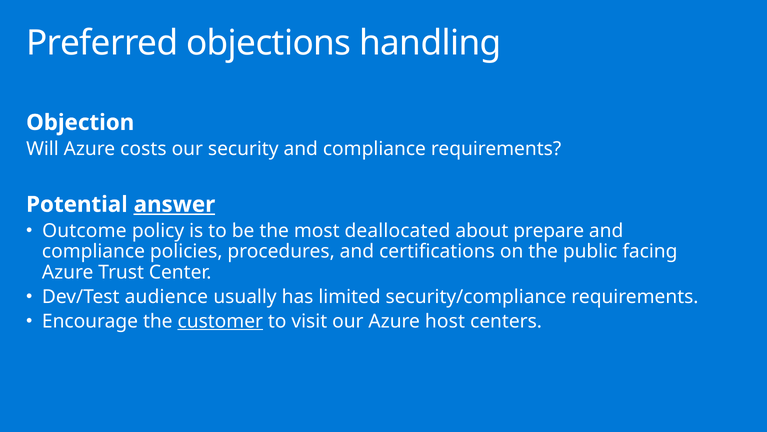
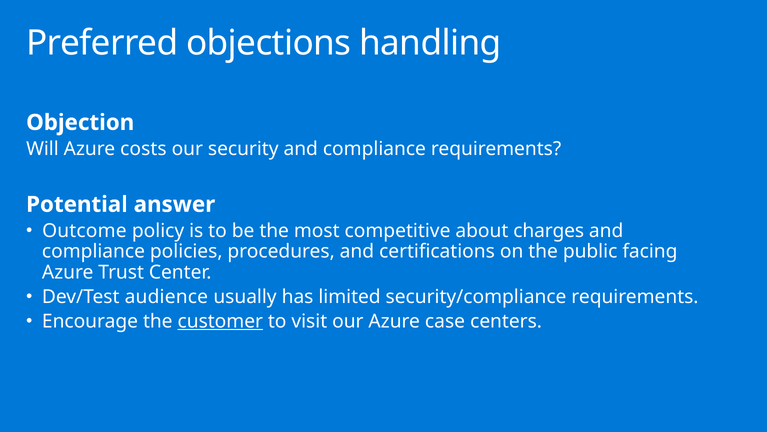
answer underline: present -> none (174, 204)
deallocated: deallocated -> competitive (397, 230)
prepare: prepare -> charges (549, 230)
host: host -> case (445, 321)
